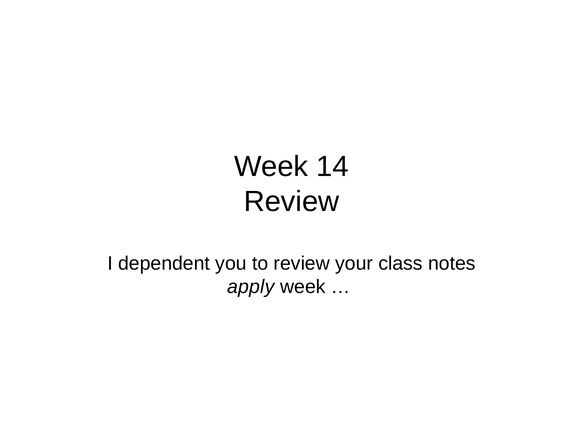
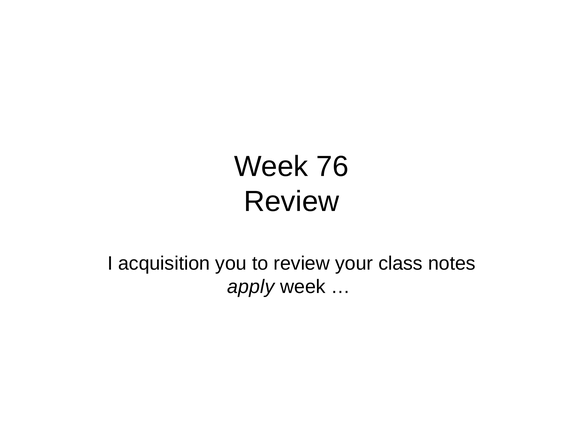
14: 14 -> 76 (332, 167)
dependent: dependent -> acquisition (164, 264)
